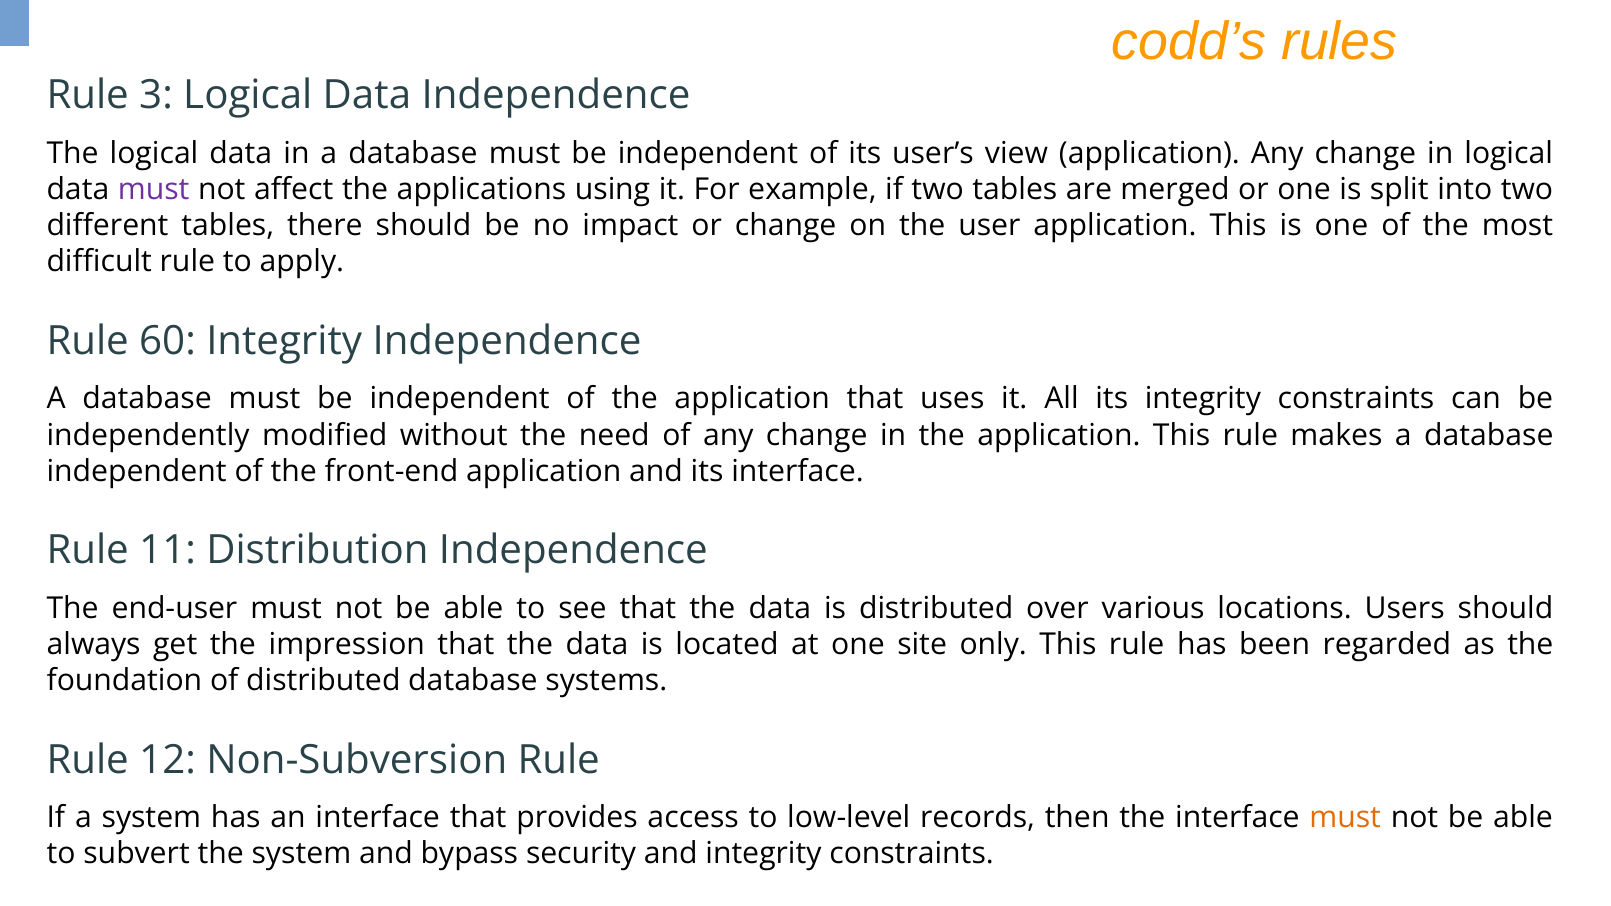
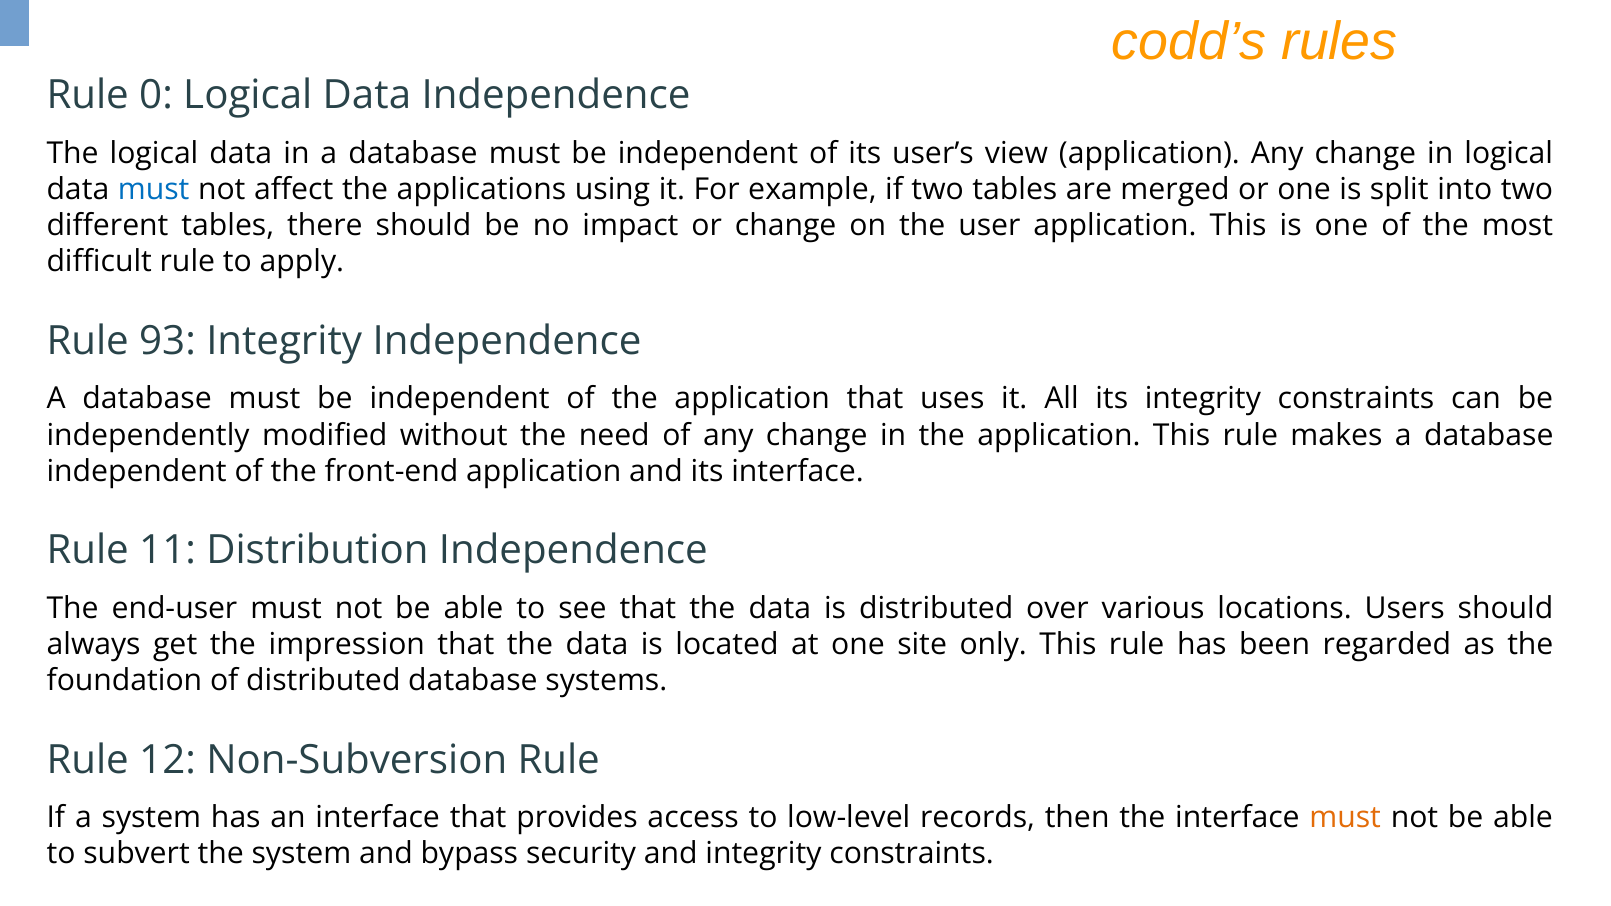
3: 3 -> 0 (156, 96)
must colour: purple -> blue (154, 190)
60: 60 -> 93 (168, 341)
